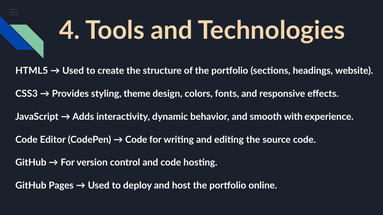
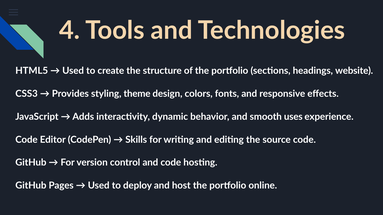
with: with -> uses (293, 117)
Code: Code -> Skills (136, 140)
